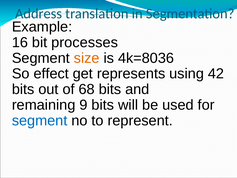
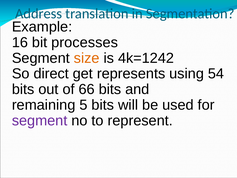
4k=8036: 4k=8036 -> 4k=1242 (146, 58)
effect: effect -> direct (51, 74)
42: 42 -> 54 (216, 74)
68: 68 -> 66 (87, 89)
9: 9 -> 5 (83, 105)
segment colour: blue -> purple (40, 121)
